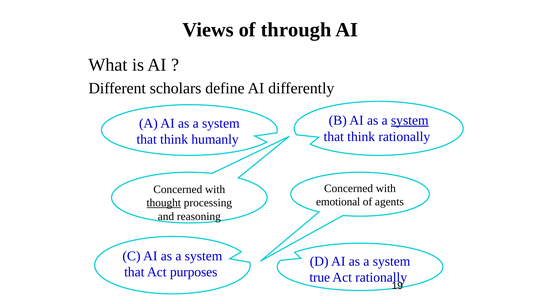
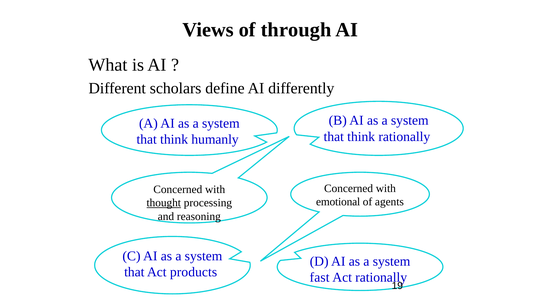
system underline: present -> none (410, 121)
purposes: purposes -> products (194, 272)
true: true -> fast (320, 278)
